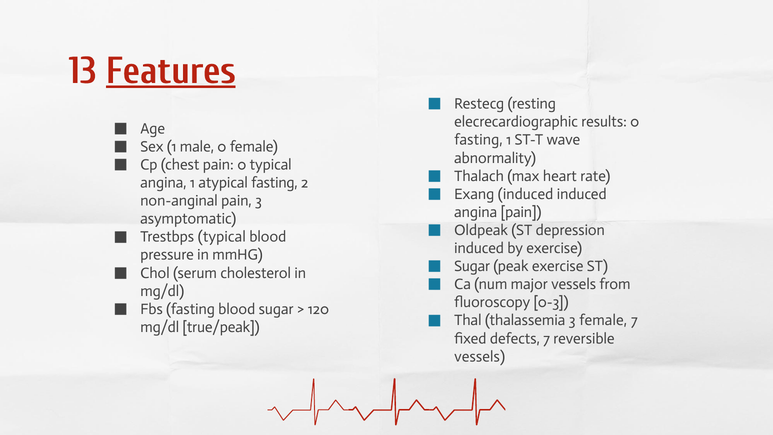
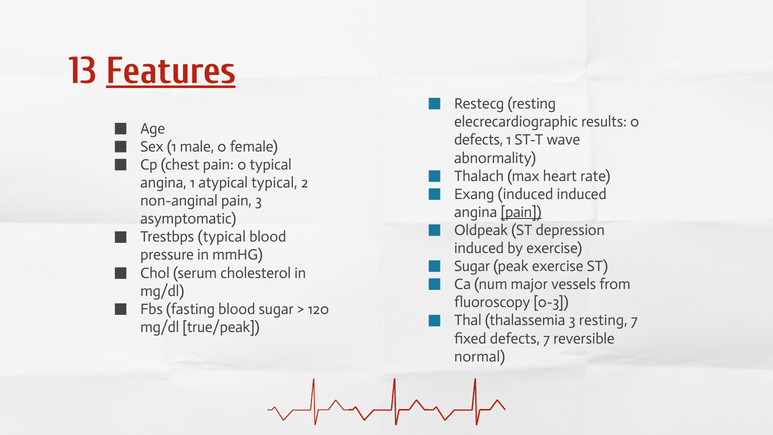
fasting: fasting -> defects (479, 140)
atypical fasting: fasting -> typical (274, 183)
pain underline: none -> present (521, 212)
3 female: female -> resting (603, 320)
vessels: vessels -> normal (480, 356)
